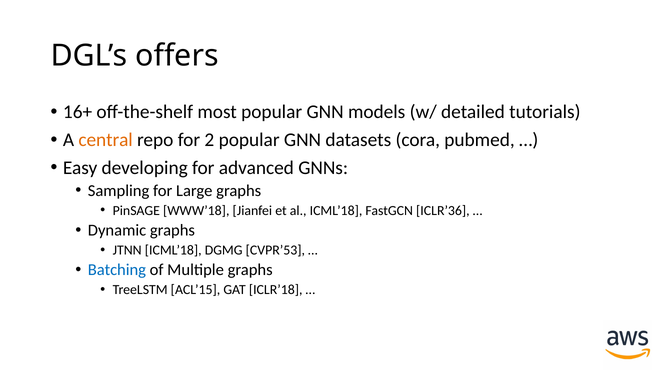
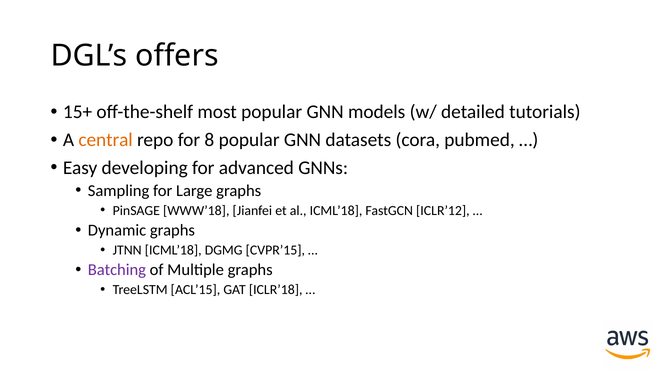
16+: 16+ -> 15+ (78, 112)
2: 2 -> 8 (209, 140)
ICLR’36: ICLR’36 -> ICLR’12 (443, 210)
CVPR’53: CVPR’53 -> CVPR’15 (275, 250)
Batching colour: blue -> purple (117, 270)
